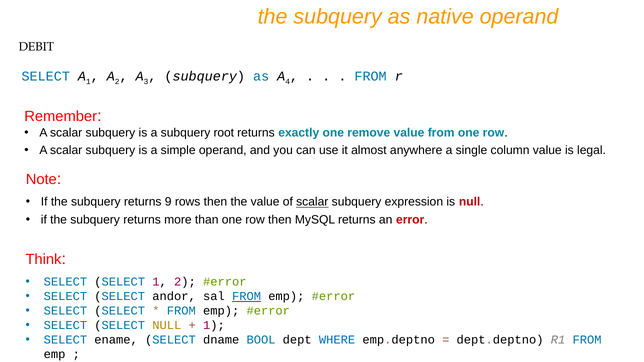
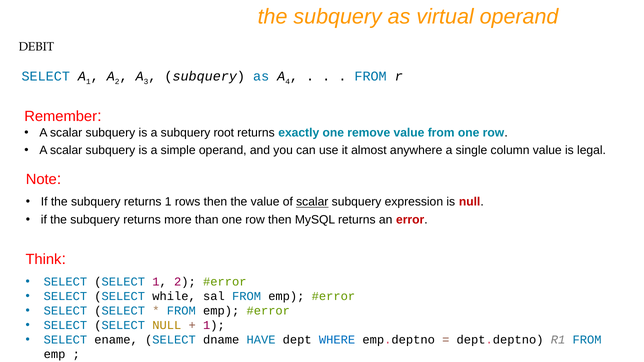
native: native -> virtual (445, 17)
returns 9: 9 -> 1 (168, 202)
andor: andor -> while (174, 296)
FROM underline: present -> none (247, 296)
BOOL: BOOL -> HAVE (261, 340)
